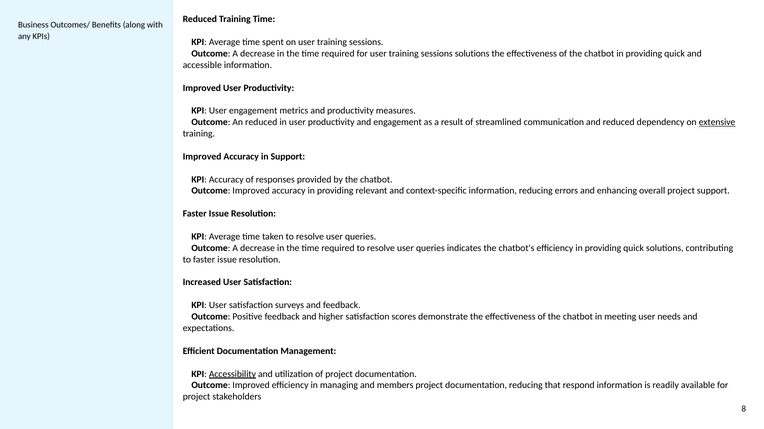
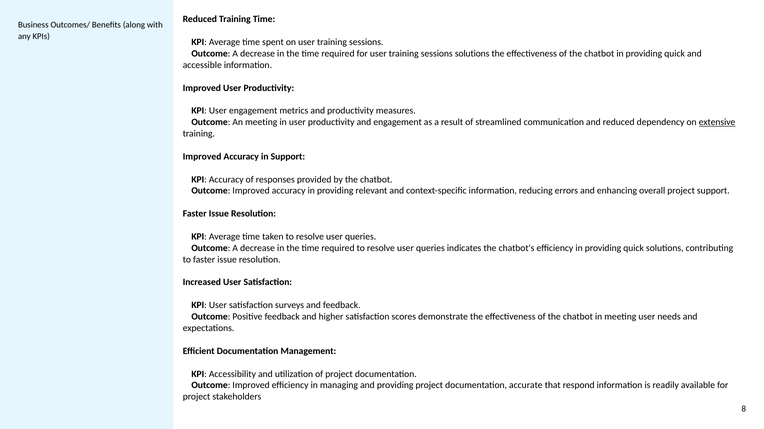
An reduced: reduced -> meeting (261, 122)
Accessibility underline: present -> none (232, 374)
and members: members -> providing (395, 386)
documentation reducing: reducing -> accurate (526, 386)
